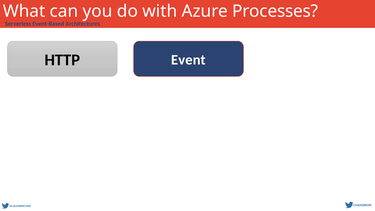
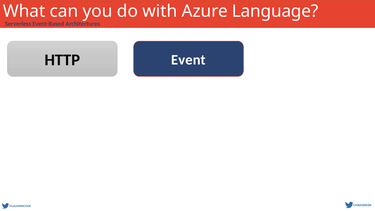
Processes: Processes -> Language (275, 11)
